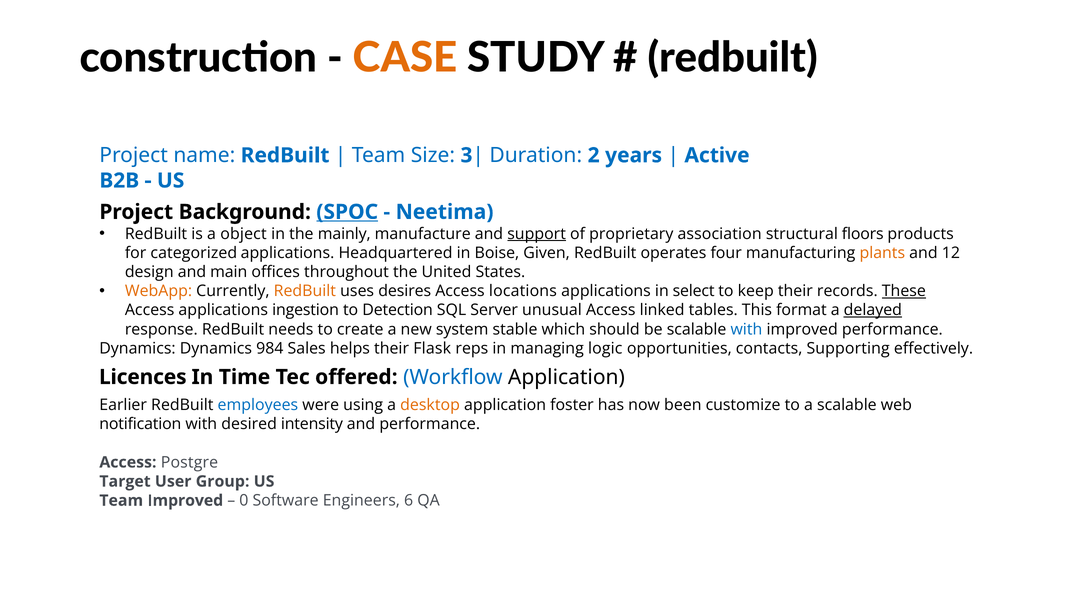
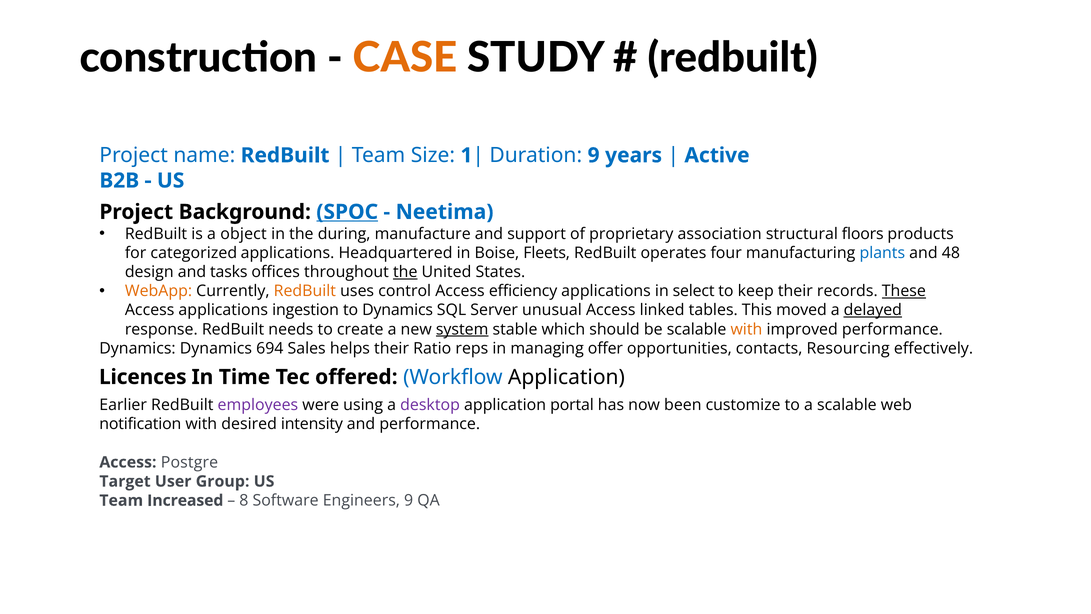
3: 3 -> 1 (466, 155)
Duration 2: 2 -> 9 (594, 155)
mainly: mainly -> during (344, 234)
support underline: present -> none (537, 234)
Given: Given -> Fleets (547, 253)
plants colour: orange -> blue (882, 253)
12: 12 -> 48 (951, 253)
main: main -> tasks (229, 272)
the underline: none -> present (405, 272)
desires: desires -> control (405, 291)
locations: locations -> efficiency (523, 291)
to Detection: Detection -> Dynamics (398, 310)
format: format -> moved (801, 310)
system underline: none -> present (462, 329)
with colour: blue -> orange (746, 329)
984: 984 -> 694 (270, 348)
Flask: Flask -> Ratio (432, 348)
logic: logic -> offer (605, 348)
Supporting: Supporting -> Resourcing (848, 348)
employees colour: blue -> purple (258, 405)
desktop colour: orange -> purple (430, 405)
foster: foster -> portal (572, 405)
Team Improved: Improved -> Increased (185, 500)
0: 0 -> 8 (244, 500)
Engineers 6: 6 -> 9 (409, 500)
